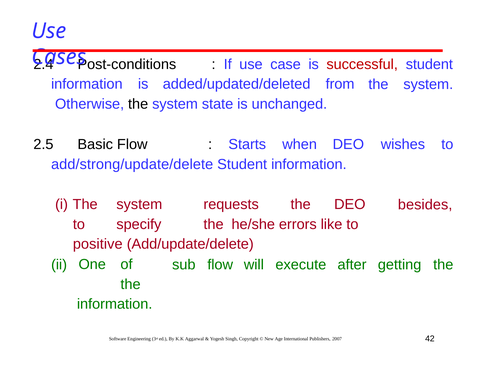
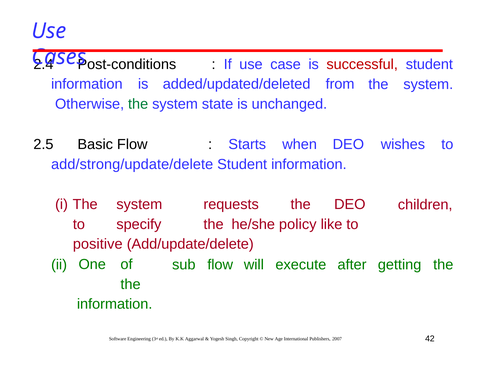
the colour: black -> green (138, 104)
besides: besides -> children (425, 205)
errors: errors -> policy (298, 224)
